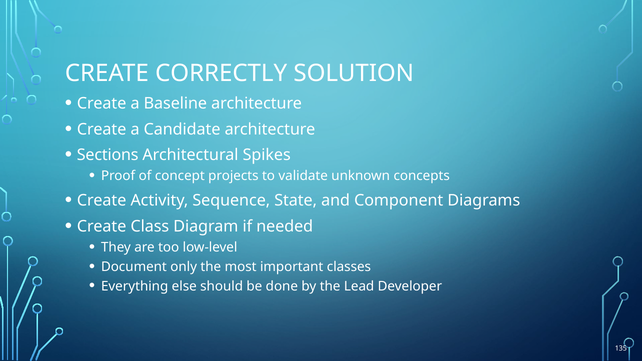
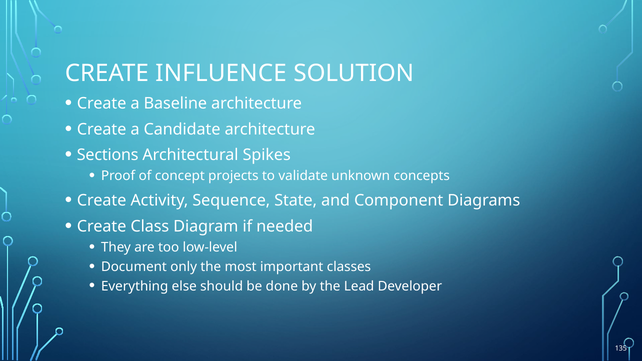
CORRECTLY: CORRECTLY -> INFLUENCE (221, 73)
